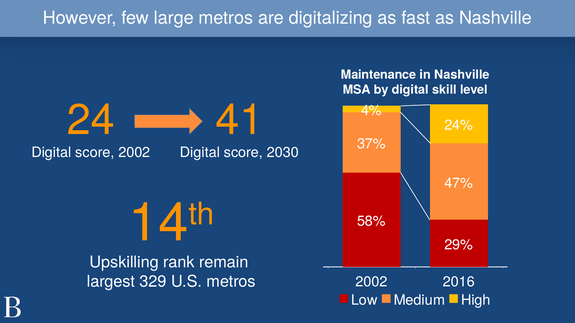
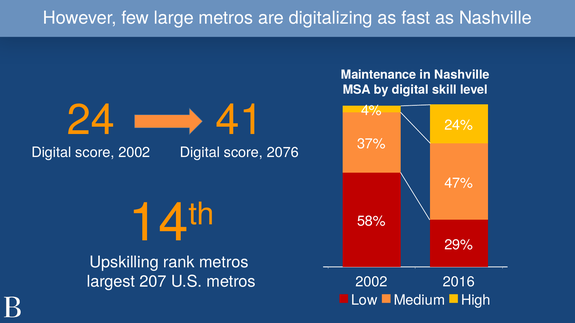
2030: 2030 -> 2076 (283, 153)
rank remain: remain -> metros (224, 263)
329: 329 -> 207 (153, 282)
